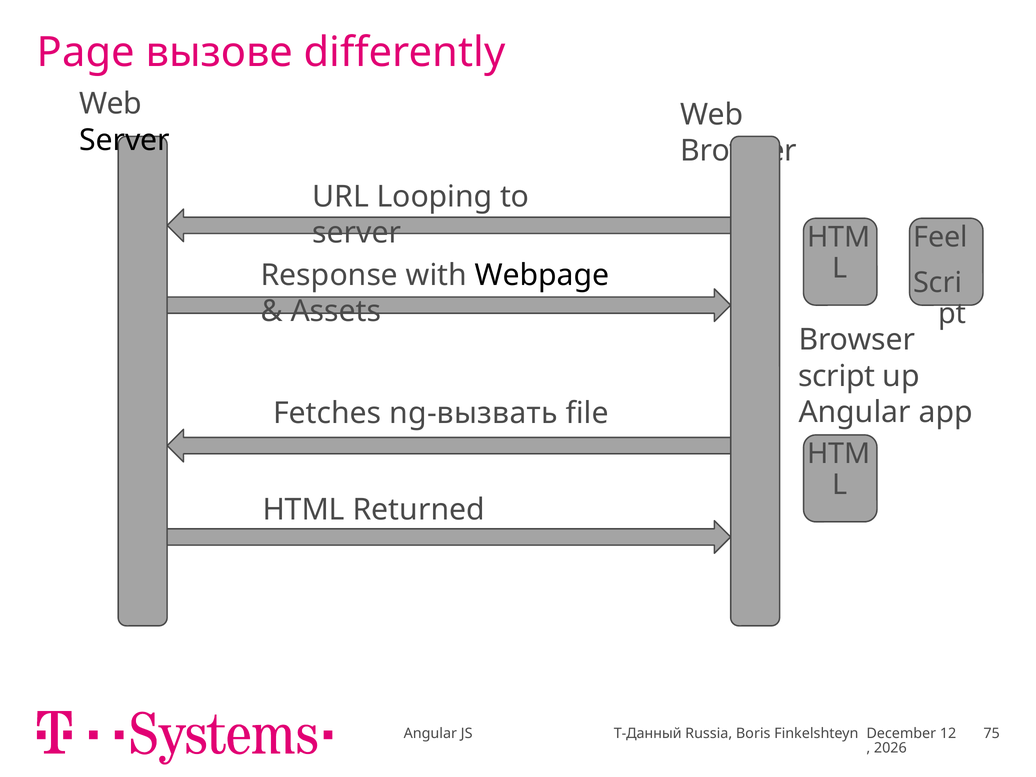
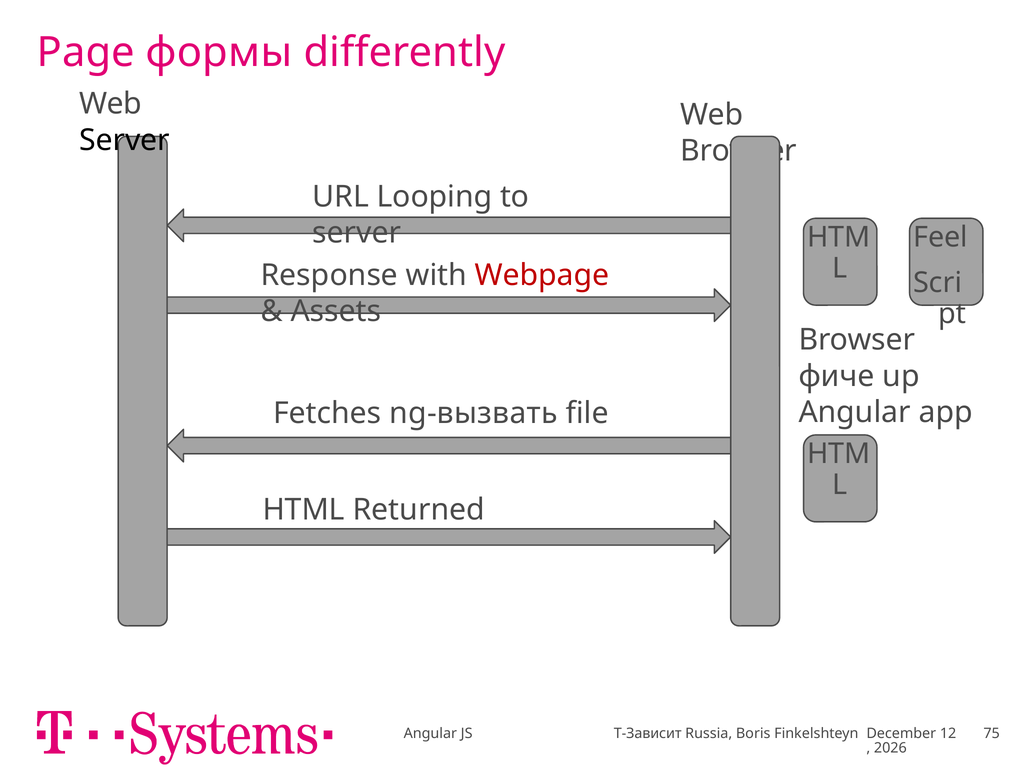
вызове: вызове -> формы (219, 53)
Webpage colour: black -> red (542, 275)
script: script -> фиче (836, 376)
T-Данный: T-Данный -> T-Зависит (648, 734)
